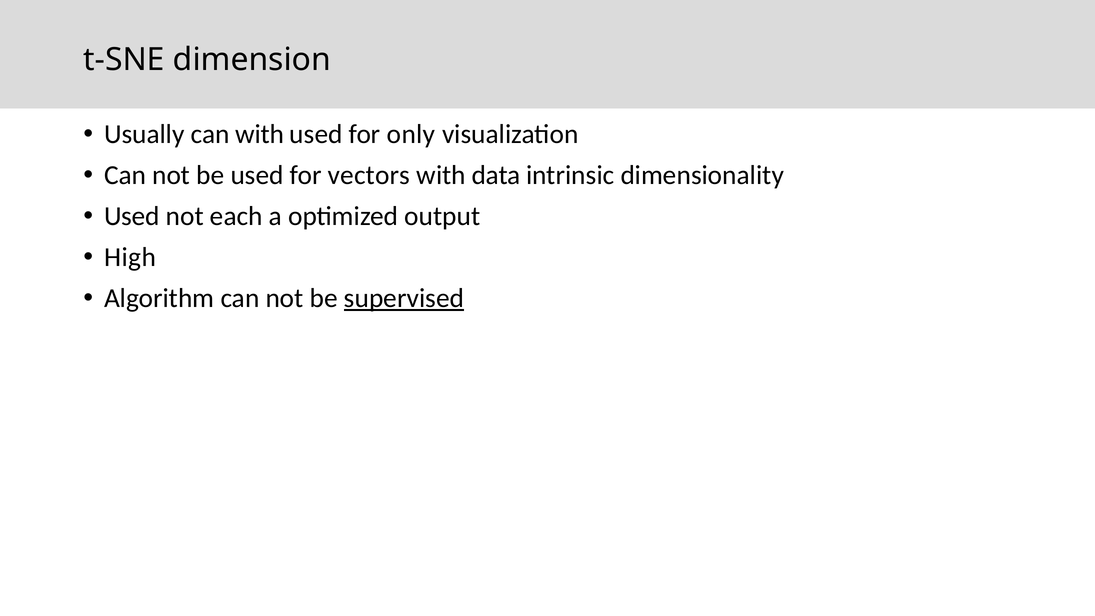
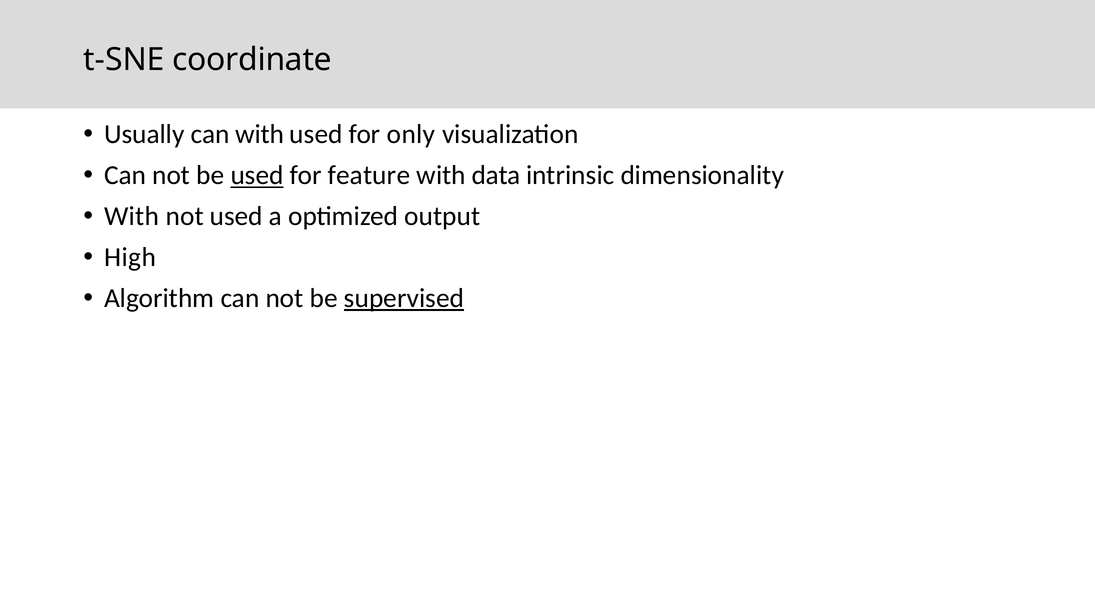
dimension: dimension -> coordinate (252, 60)
used underline: none -> present (257, 175)
vectors: vectors -> feature (369, 175)
Used: Used -> With (132, 216)
not each: each -> used (236, 216)
